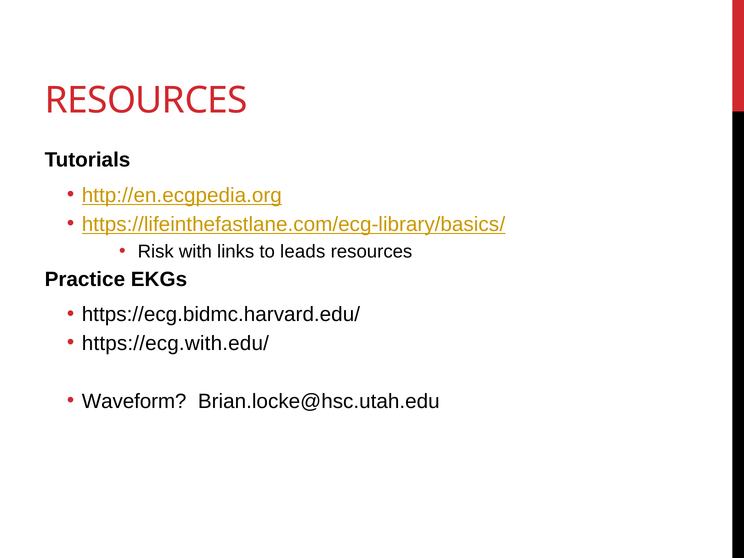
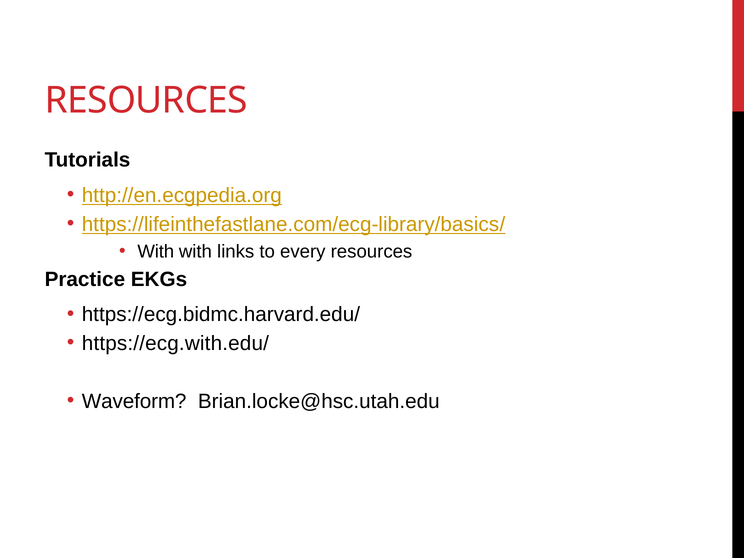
Risk: Risk -> With (156, 251)
leads: leads -> every (303, 251)
